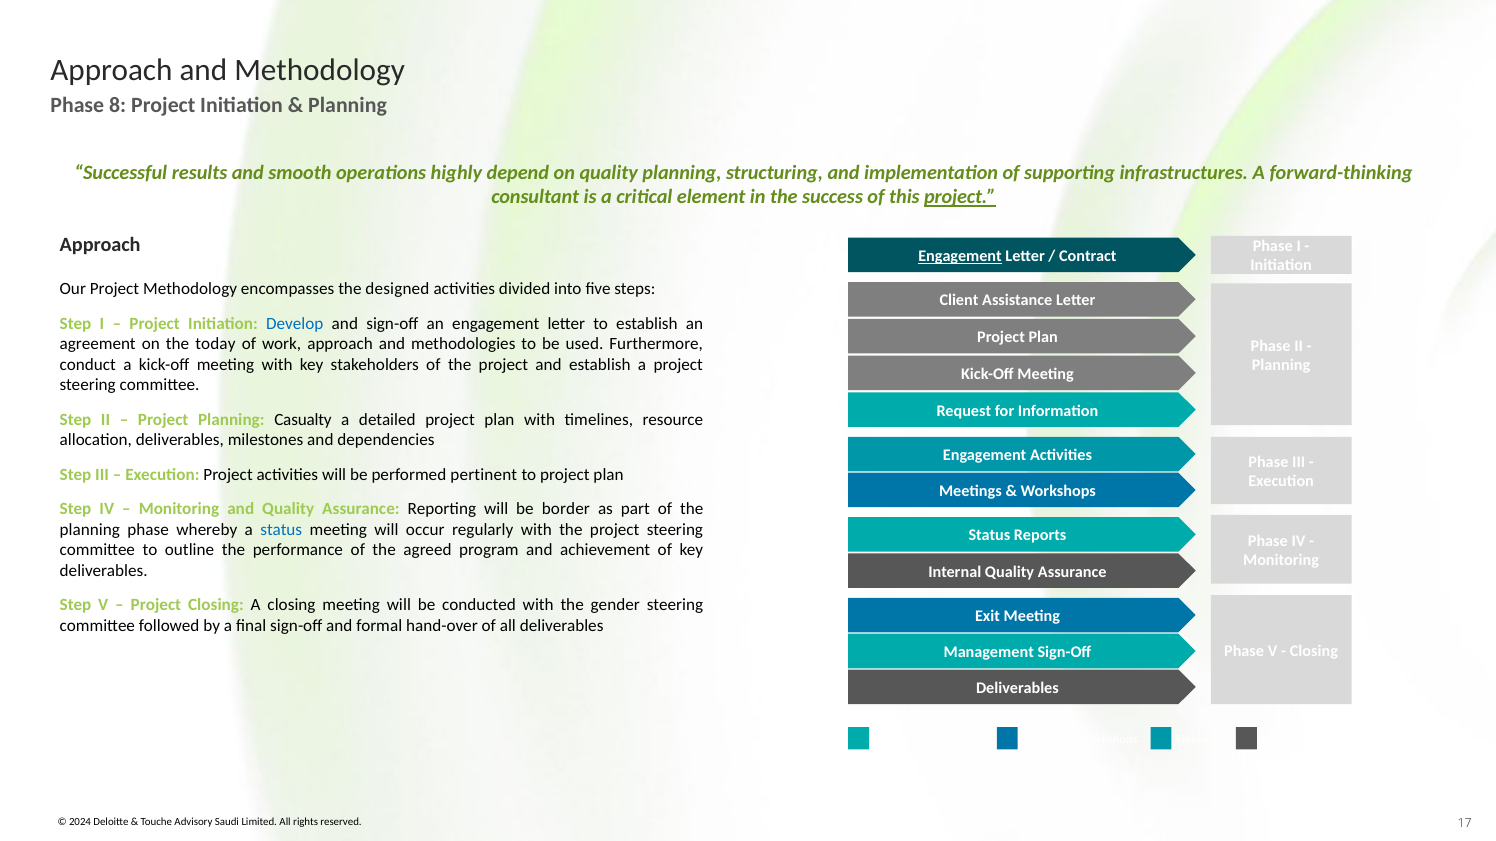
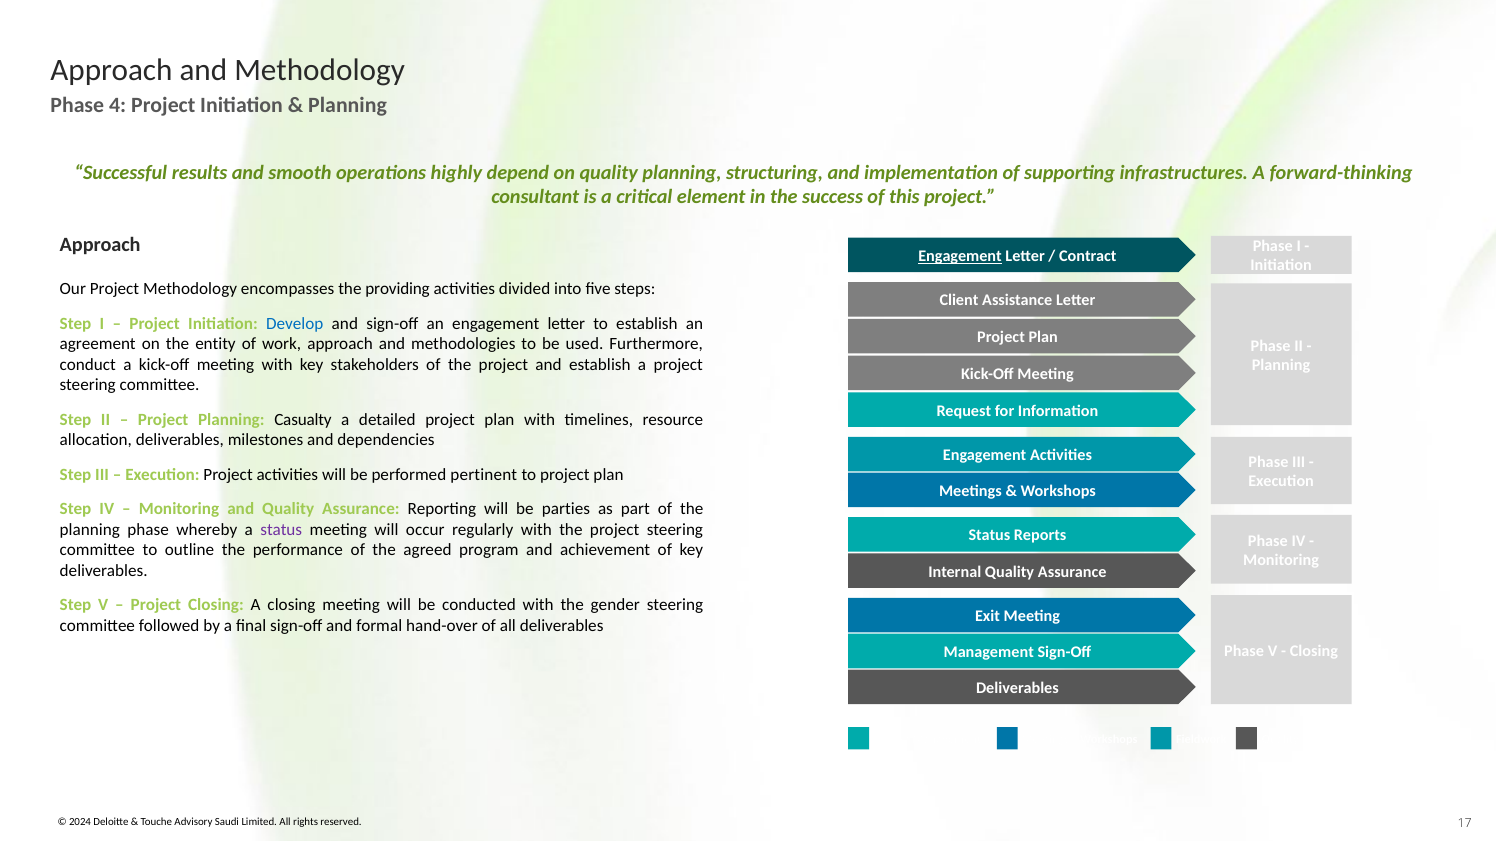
8: 8 -> 4 (118, 105)
project underline: present -> none (960, 197)
designed: designed -> providing (398, 289)
today: today -> entity (215, 344)
border: border -> parties (566, 509)
status colour: blue -> purple (281, 530)
